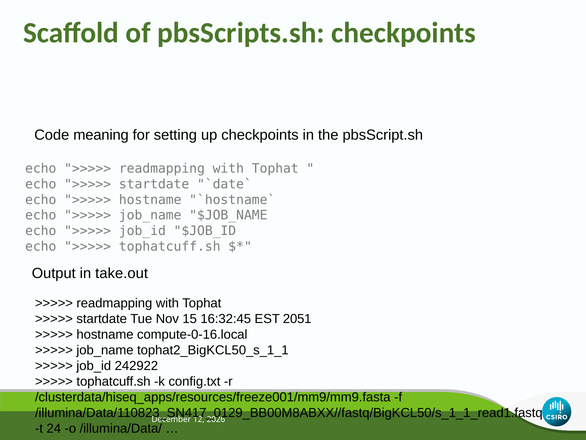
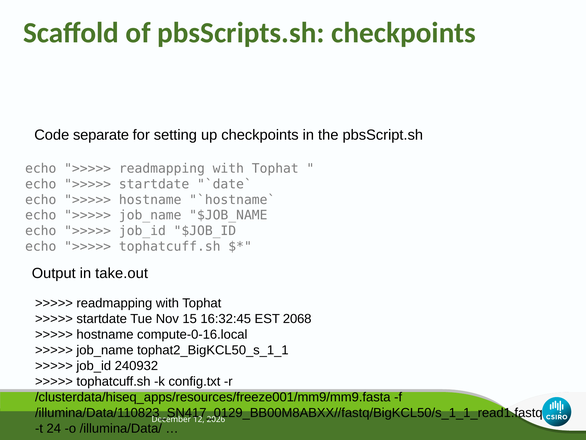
meaning: meaning -> separate (101, 135)
2051: 2051 -> 2068 (297, 319)
242922: 242922 -> 240932 (136, 365)
